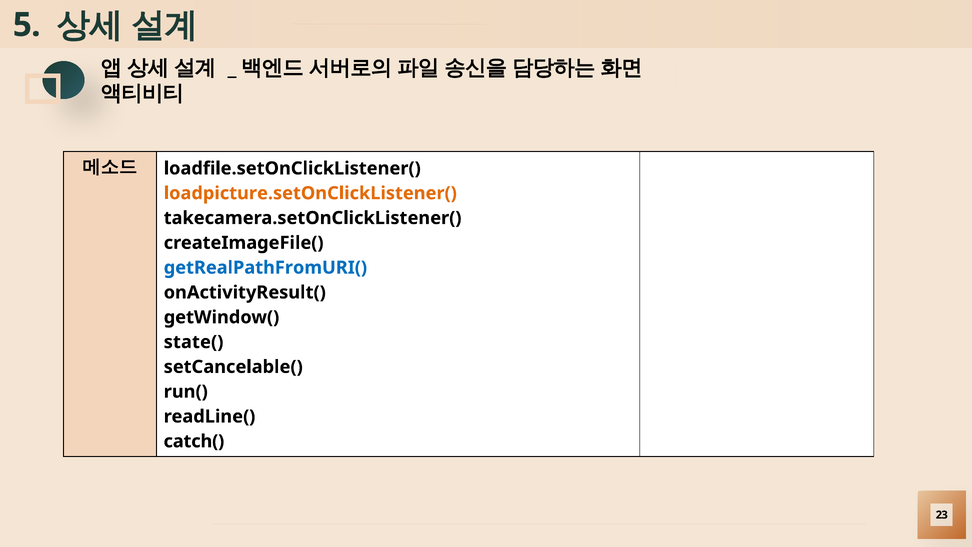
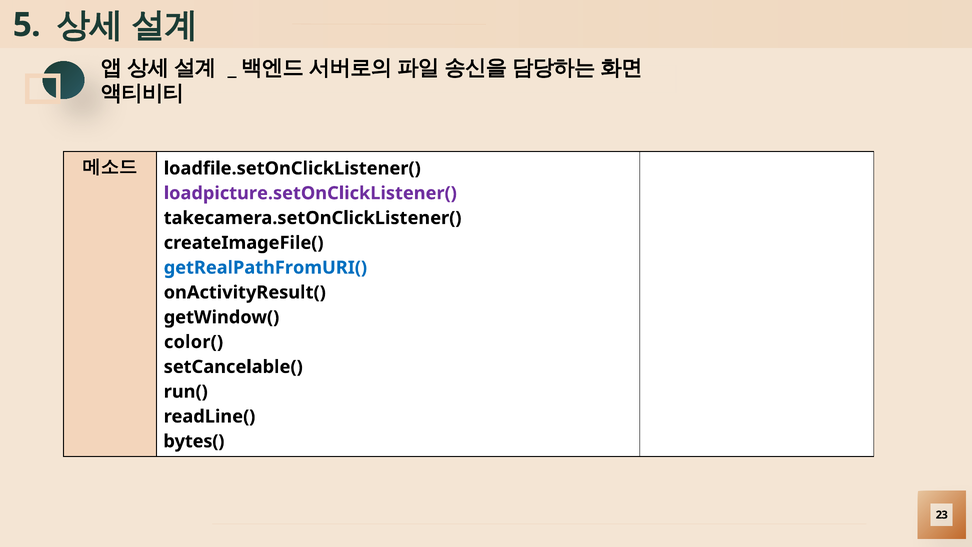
loadpicture.setOnClickListener( colour: orange -> purple (310, 193)
state(: state( -> color( (194, 342)
catch(: catch( -> bytes( (194, 441)
